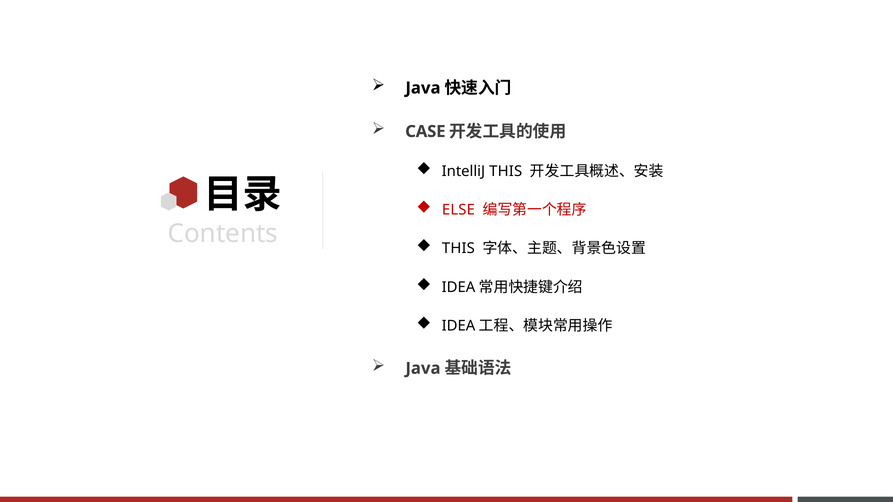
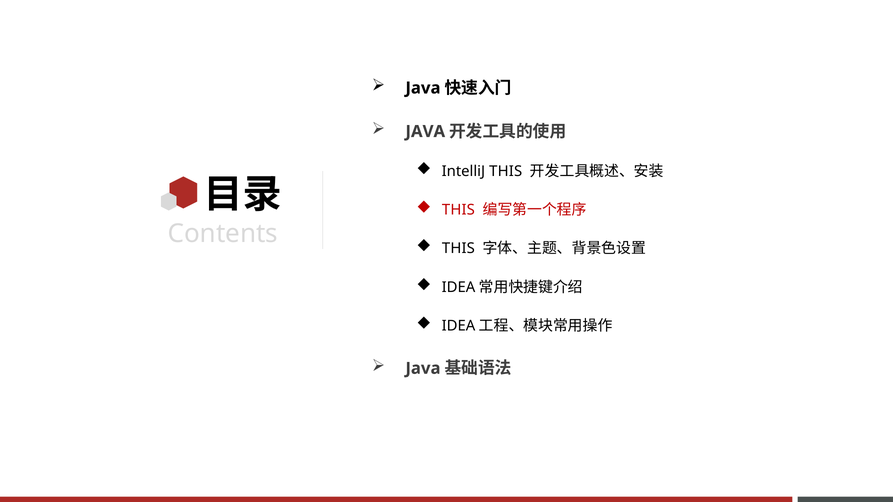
CASE: CASE -> JAVA (425, 132)
ELSE: ELSE -> THIS (458, 210)
